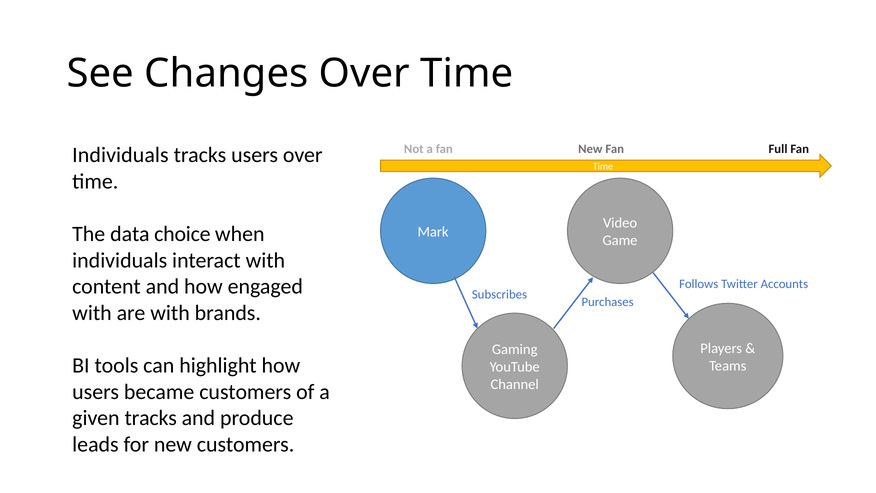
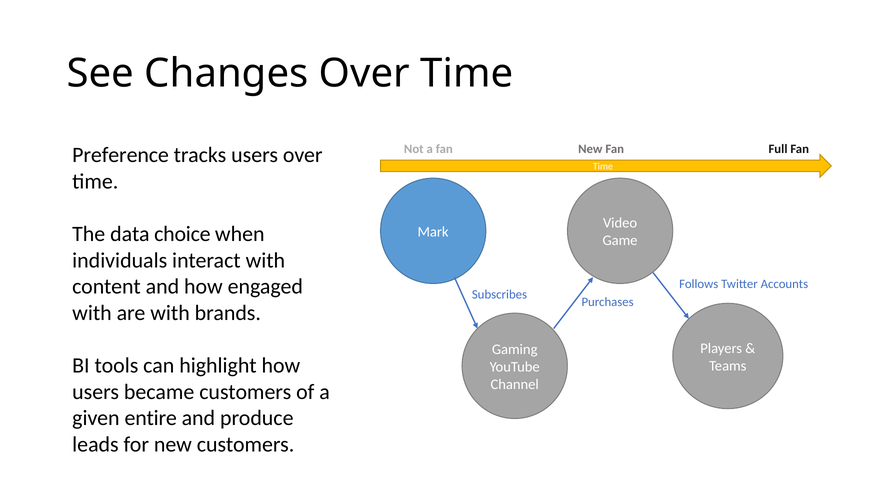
Individuals: Individuals -> Preference (121, 155)
given tracks: tracks -> entire (151, 418)
